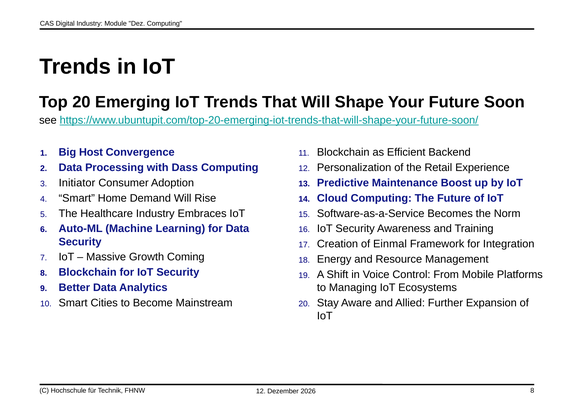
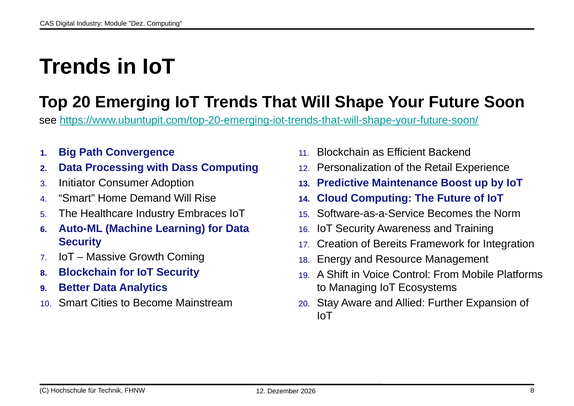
Host: Host -> Path (91, 152)
Einmal: Einmal -> Bereits (390, 244)
